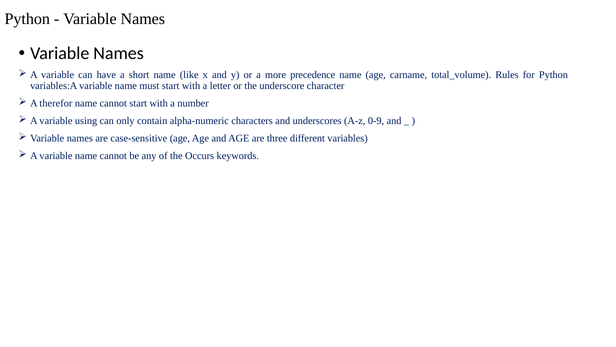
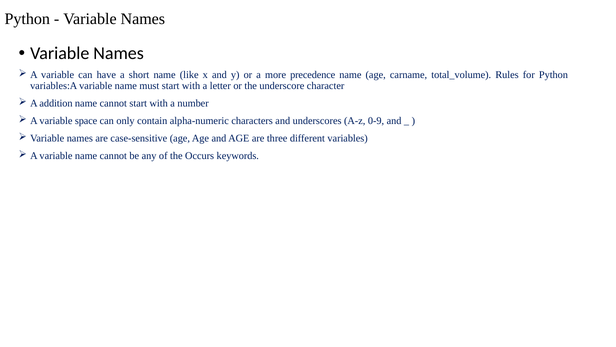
therefor: therefor -> addition (56, 103)
using: using -> space (86, 121)
